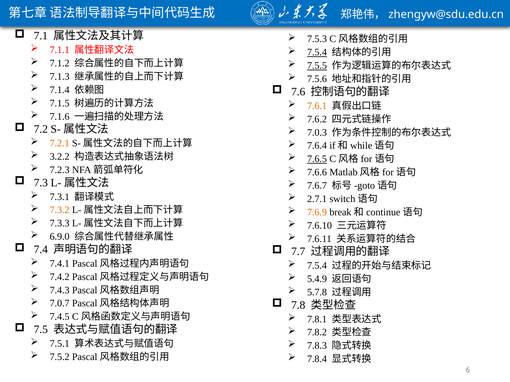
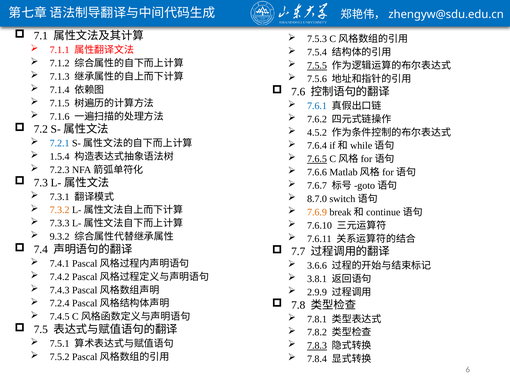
7.5.4 underline: present -> none (317, 52)
7.6.1 colour: orange -> blue (317, 106)
7.0.3: 7.0.3 -> 4.5.2 (317, 133)
7.2.1 colour: orange -> blue (60, 143)
3.2.2: 3.2.2 -> 1.5.4 (60, 157)
2.7.1: 2.7.1 -> 8.7.0 (317, 199)
6.9.0: 6.9.0 -> 9.3.2 (60, 237)
7.5.4: 7.5.4 -> 3.6.6 (317, 266)
5.4.9: 5.4.9 -> 3.8.1 (317, 279)
5.7.8: 5.7.8 -> 2.9.9 (317, 293)
7.0.7: 7.0.7 -> 7.2.4 (60, 304)
7.8.3 underline: none -> present (317, 346)
